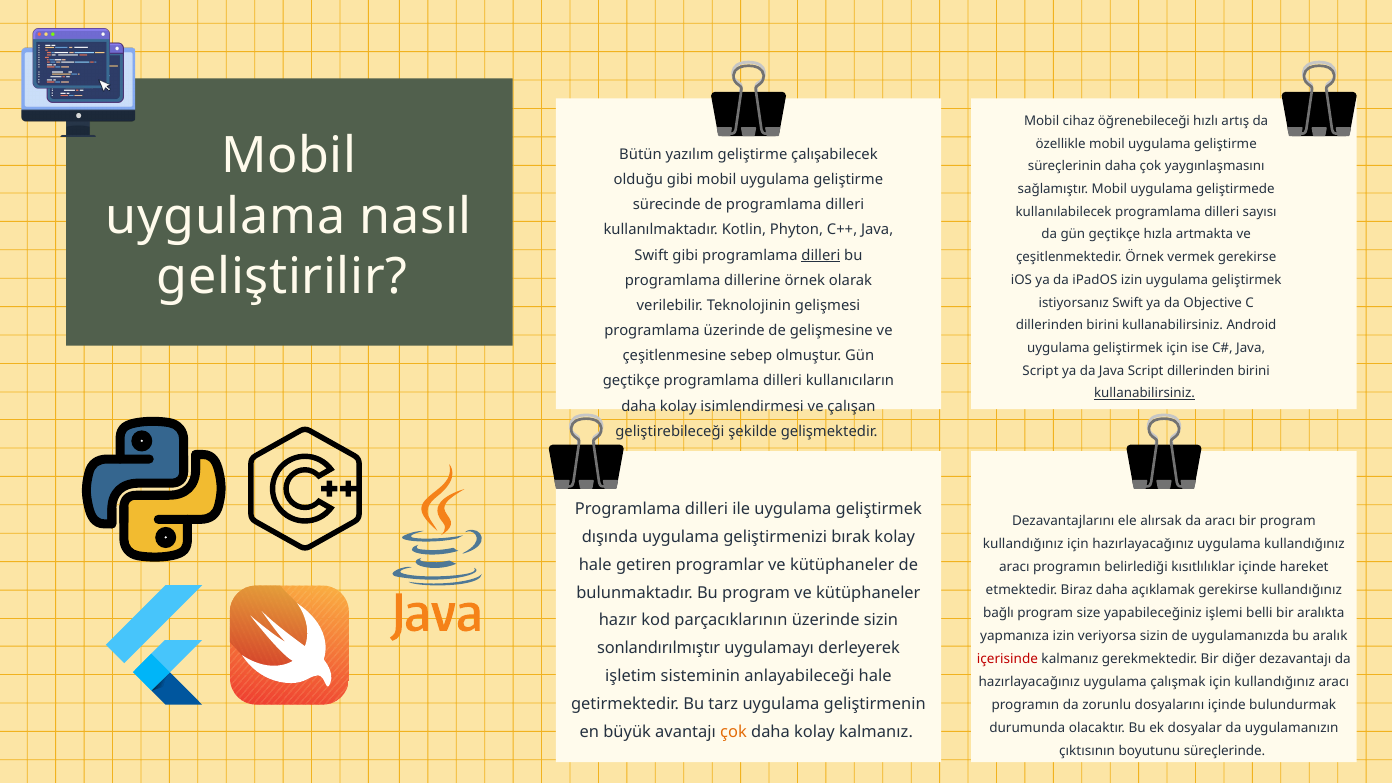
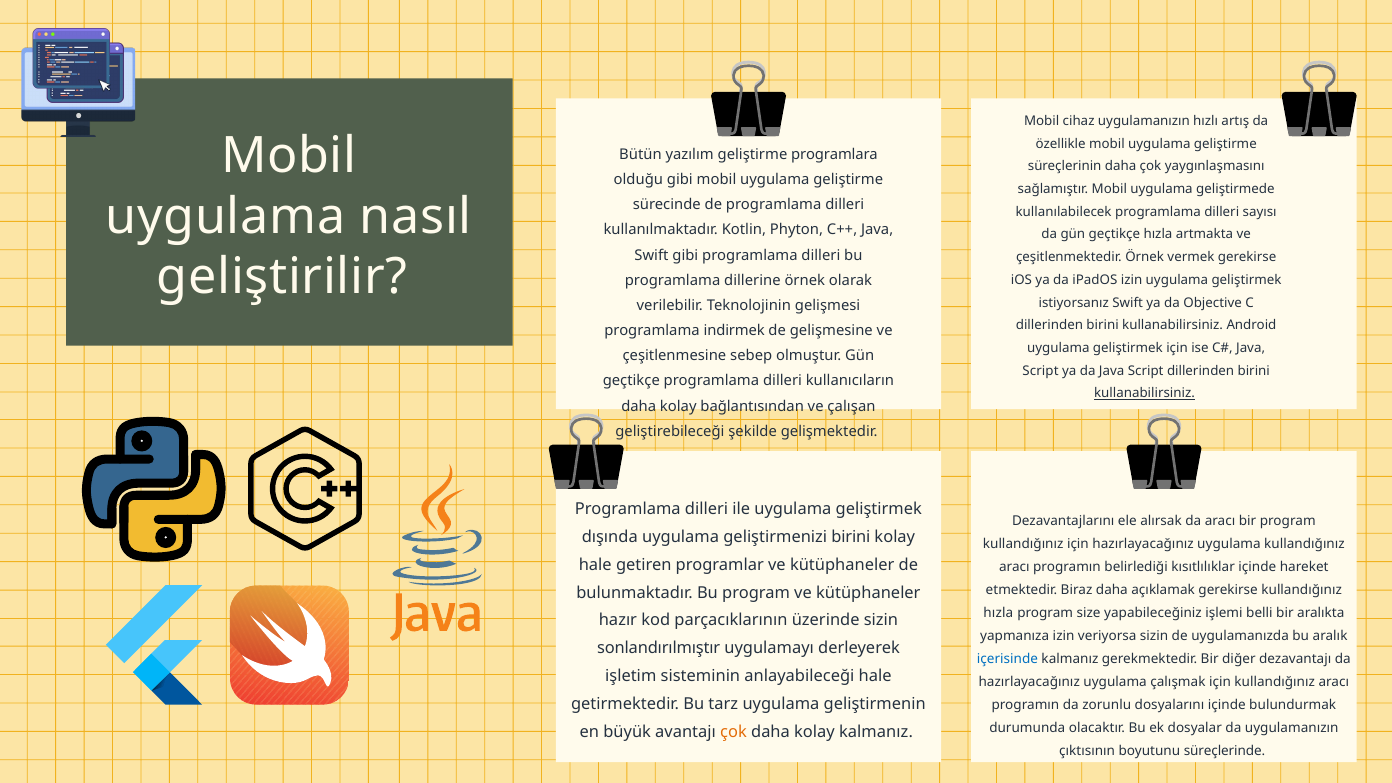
cihaz öğrenebileceği: öğrenebileceği -> uygulamanızın (1144, 121)
çalışabilecek: çalışabilecek -> programlara (835, 154)
dilleri underline: present -> none (821, 255)
programlama üzerinde: üzerinde -> indirmek (734, 331)
isimlendirmesi: isimlendirmesi -> bağlantısından (752, 406)
geliştirmenizi bırak: bırak -> birini (851, 537)
bağlı: bağlı -> hızla (998, 613)
içerisinde colour: red -> blue (1007, 659)
